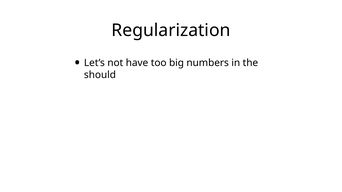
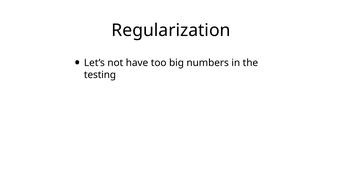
should: should -> testing (100, 75)
